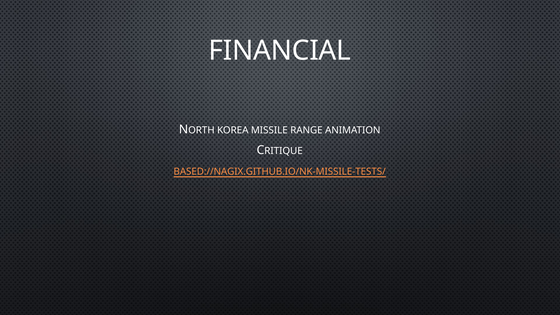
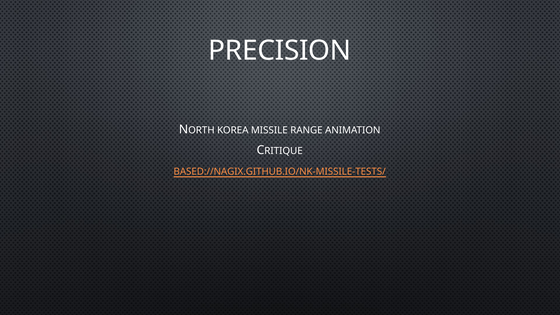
FINANCIAL: FINANCIAL -> PRECISION (280, 51)
